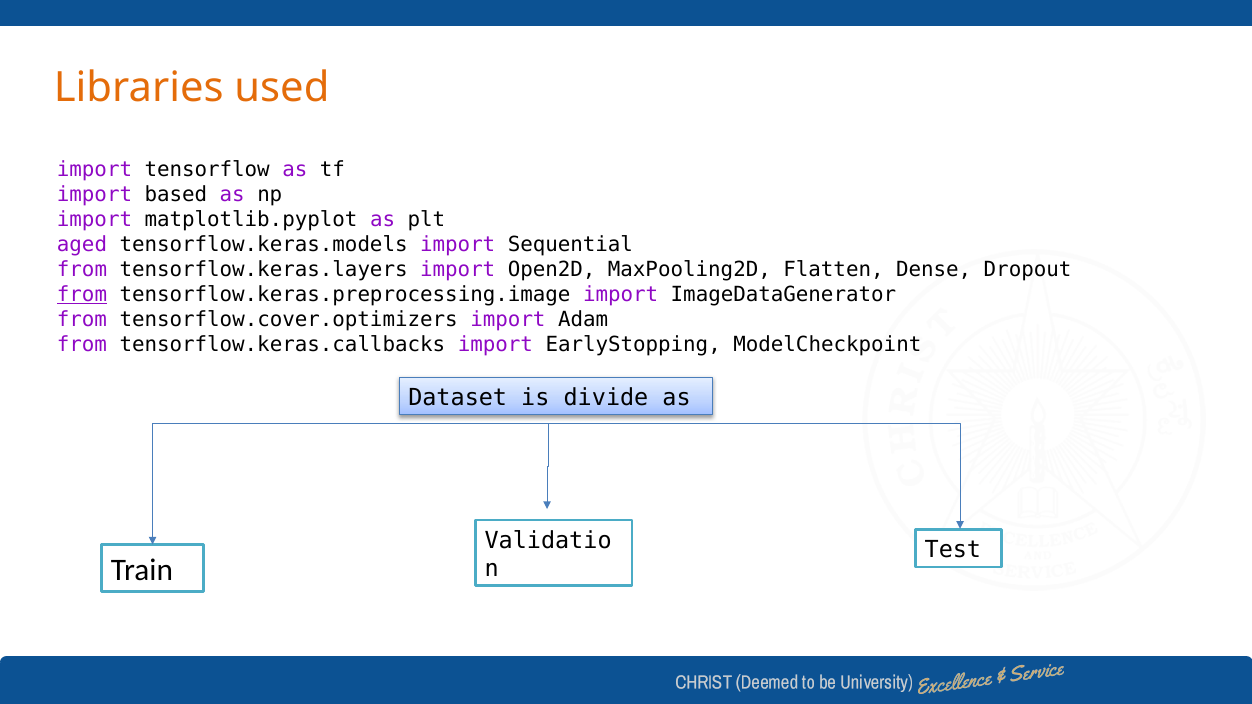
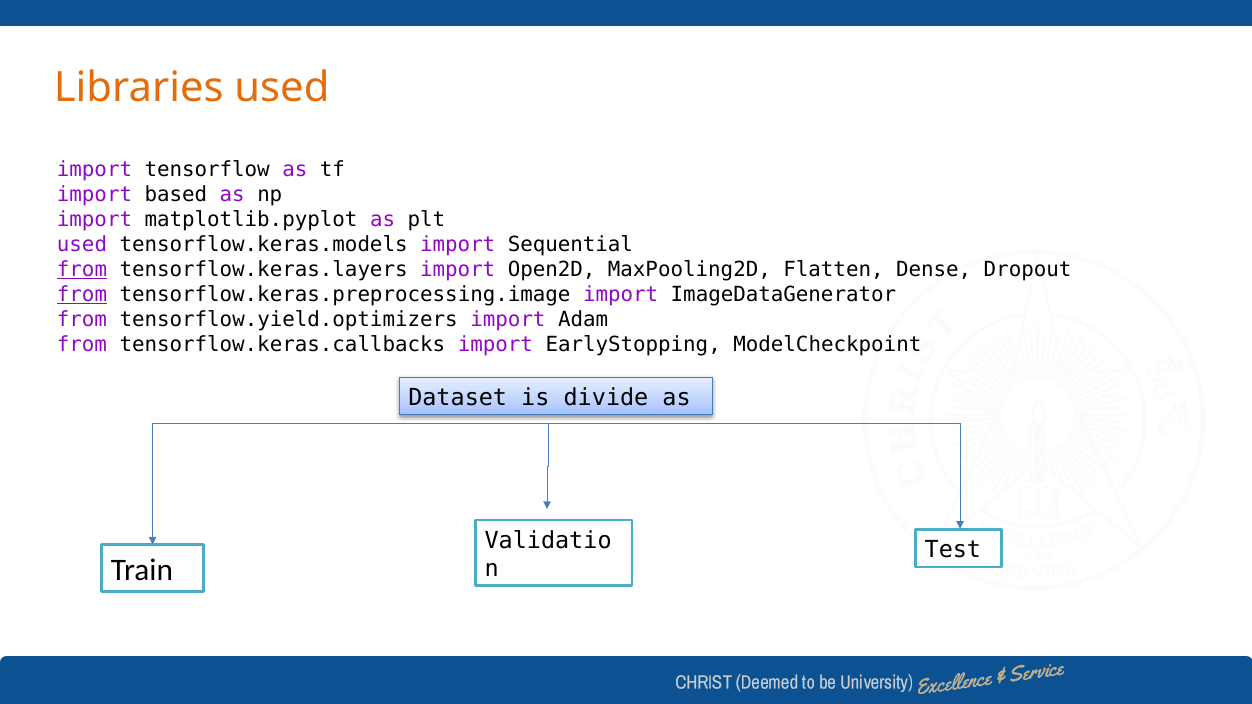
aged: aged -> used (82, 244)
from underline: none -> present (82, 269)
tensorflow.cover.optimizers: tensorflow.cover.optimizers -> tensorflow.yield.optimizers (289, 319)
